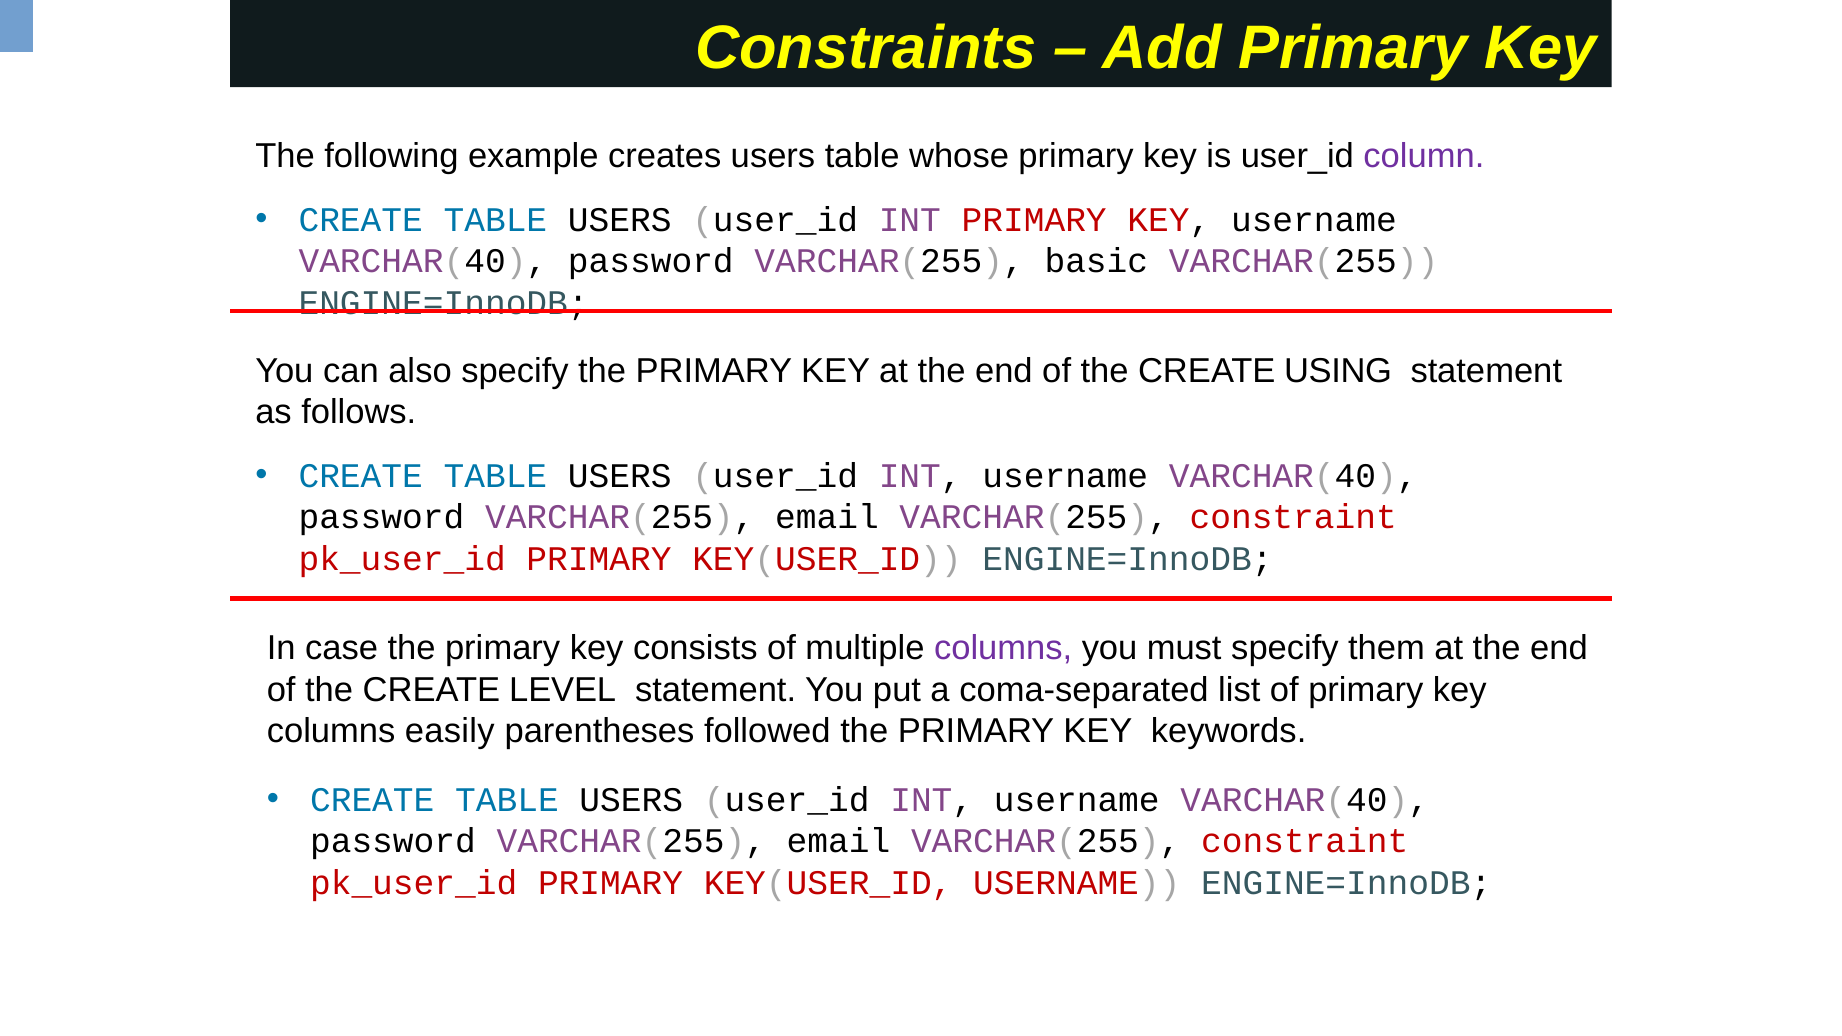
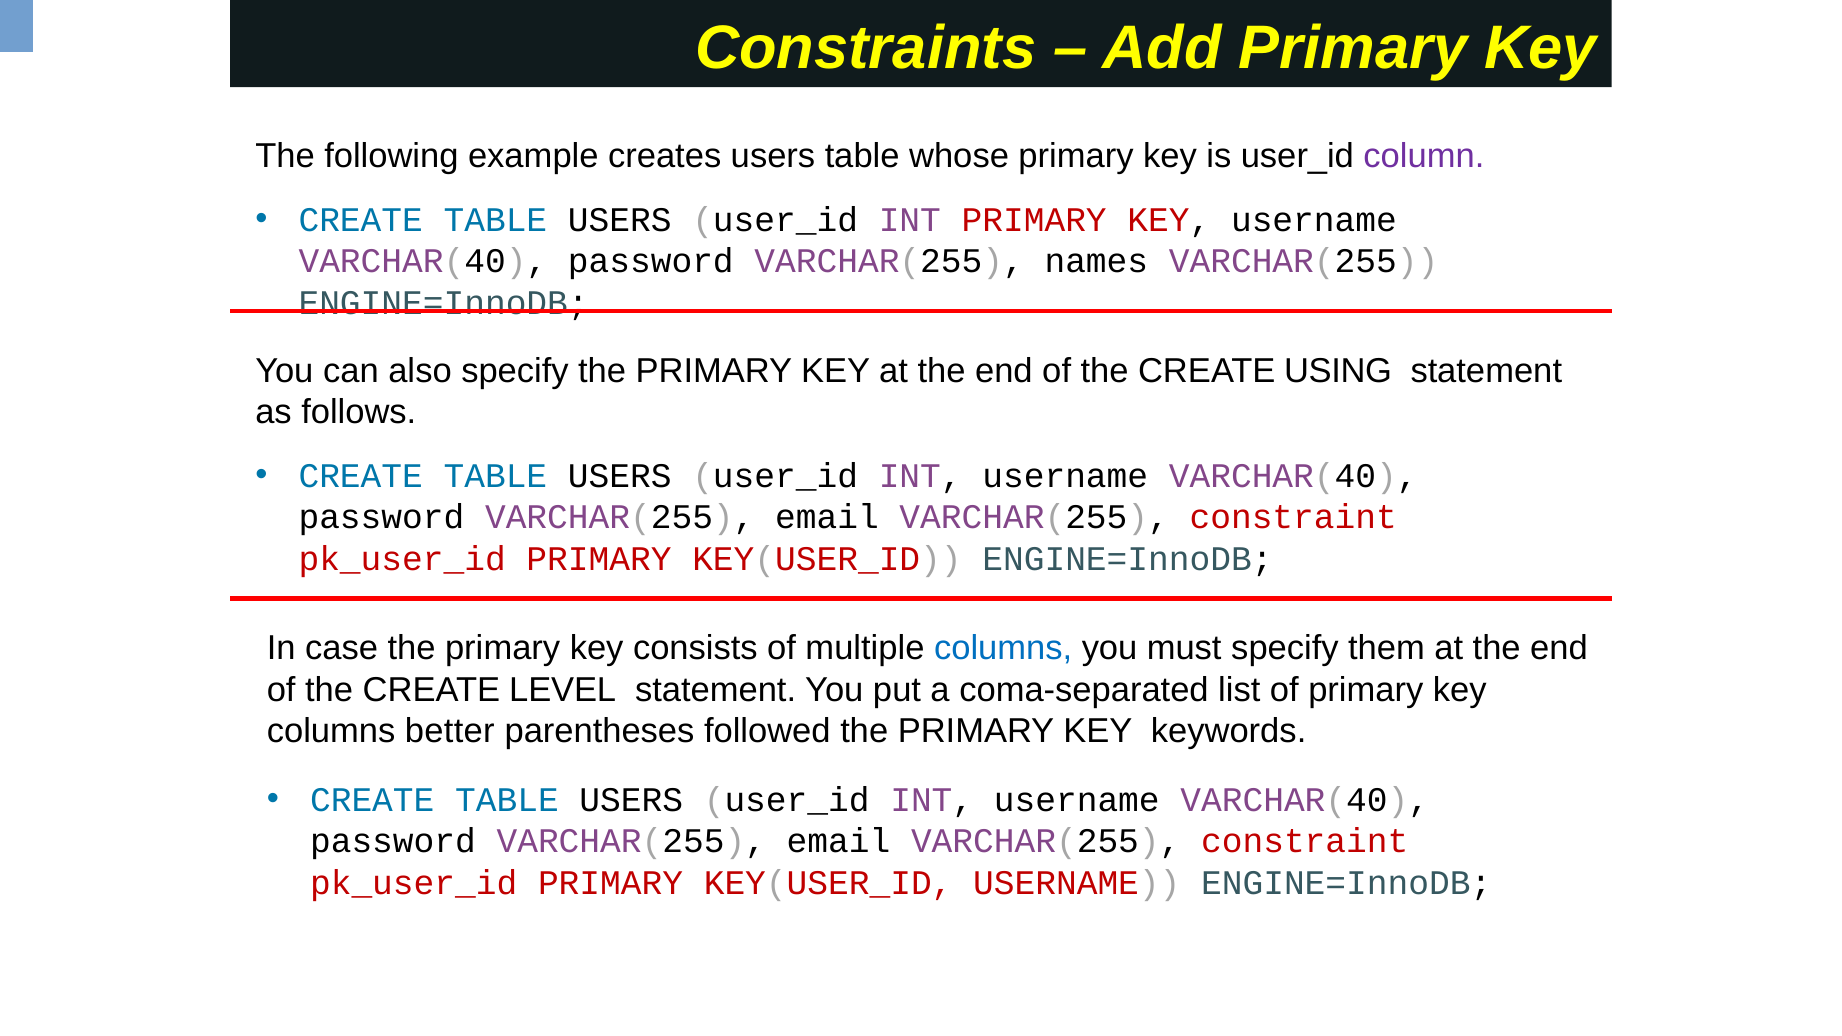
basic: basic -> names (1096, 261)
columns colour: purple -> blue (1003, 649)
easily: easily -> better (450, 732)
